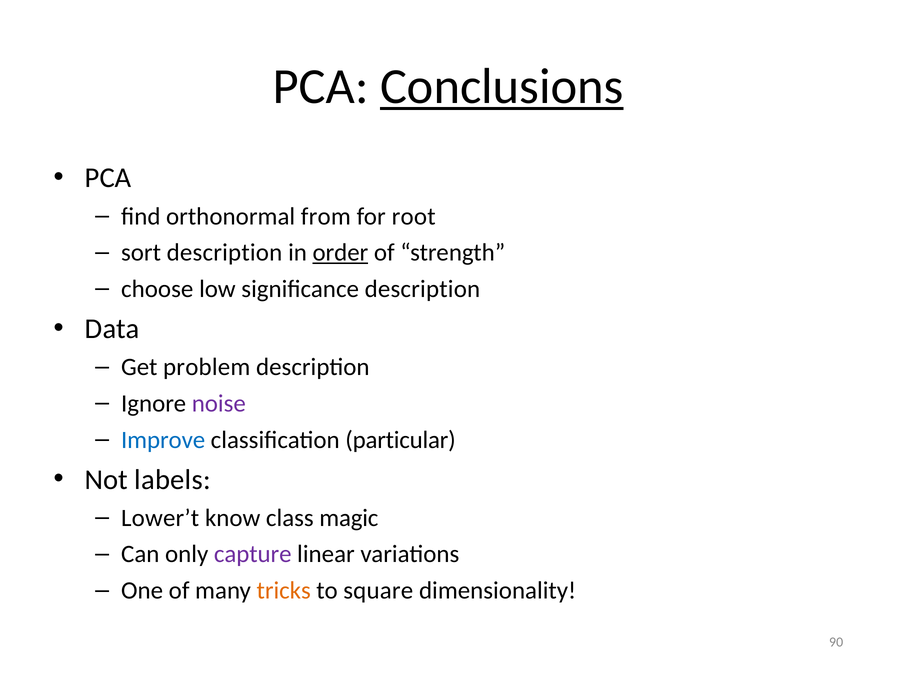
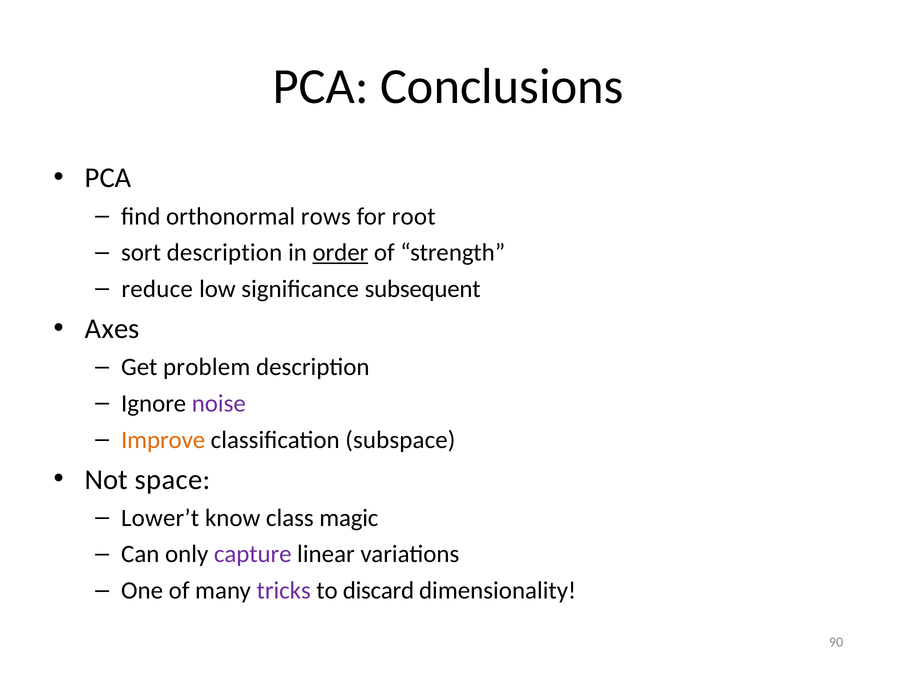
Conclusions underline: present -> none (502, 87)
from: from -> rows (326, 216)
choose: choose -> reduce (157, 289)
significance description: description -> subsequent (423, 289)
Data: Data -> Axes (112, 329)
Improve colour: blue -> orange (163, 440)
particular: particular -> subspace (400, 440)
labels: labels -> space (173, 479)
tricks colour: orange -> purple (284, 590)
square: square -> discard (378, 590)
